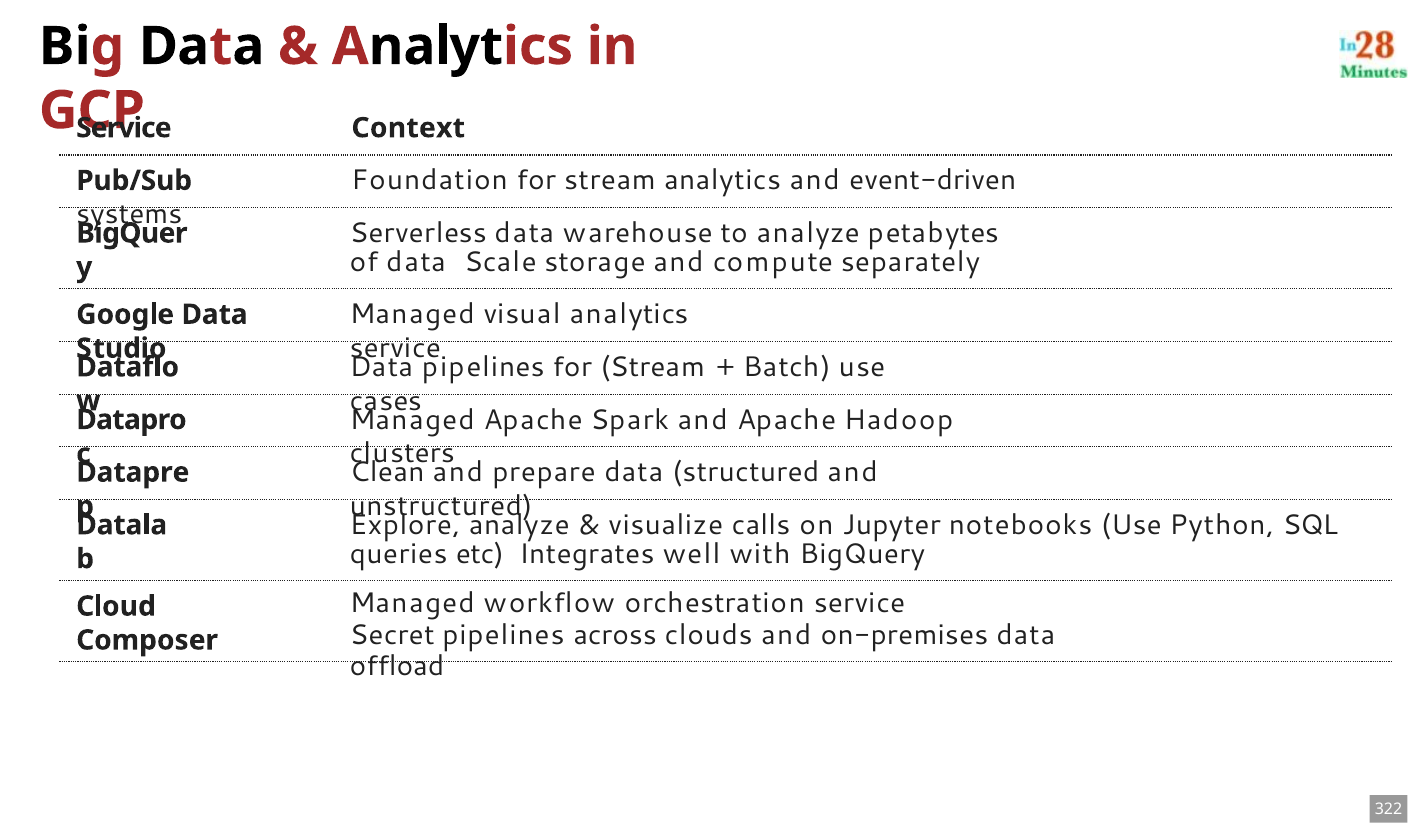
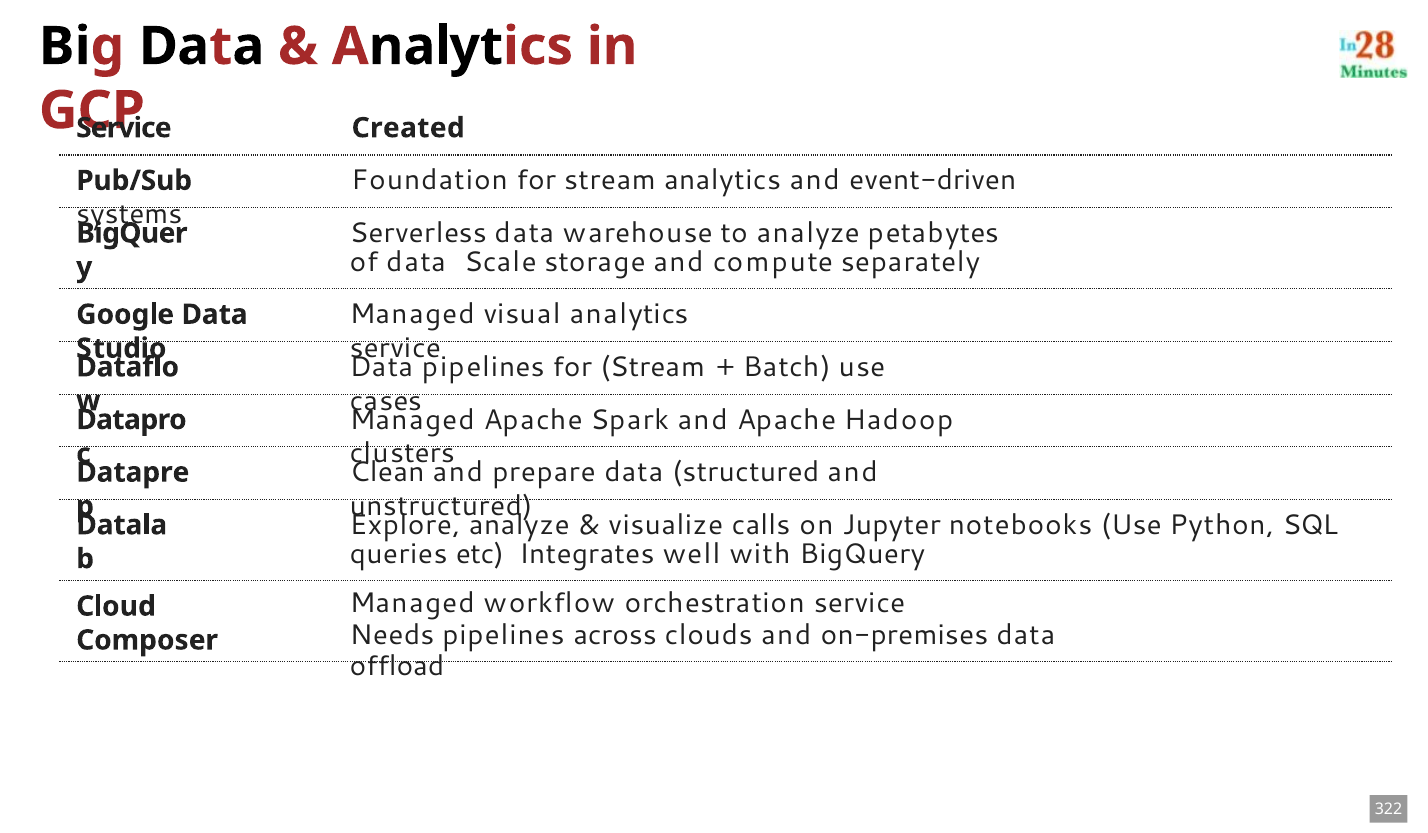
Context: Context -> Created (408, 128)
Secret: Secret -> Needs (392, 635)
